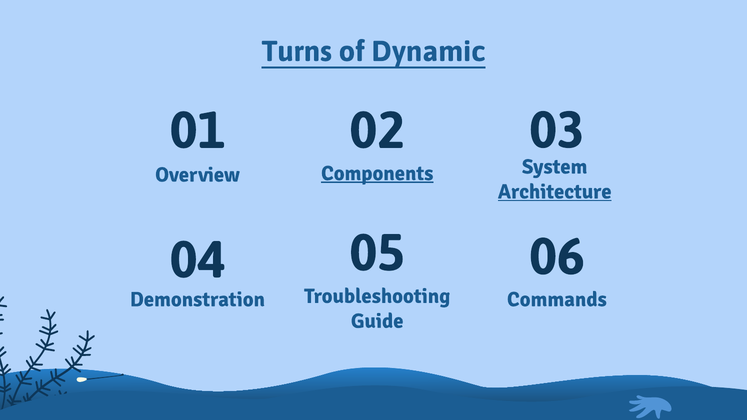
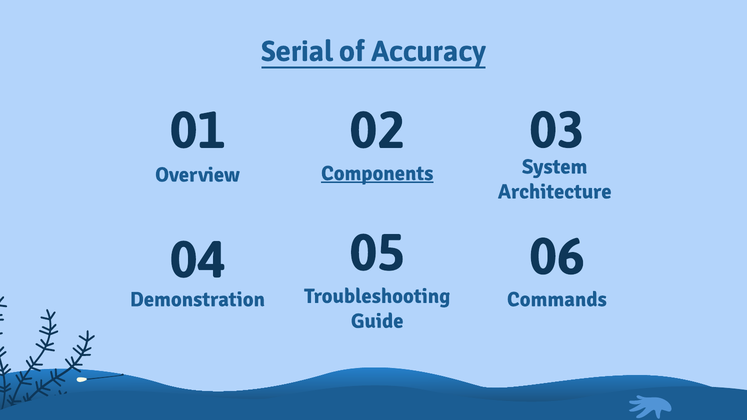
Turns: Turns -> Serial (297, 52)
Dynamic: Dynamic -> Accuracy (429, 52)
Architecture underline: present -> none (555, 192)
